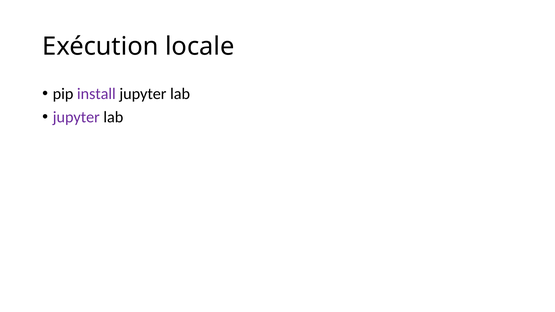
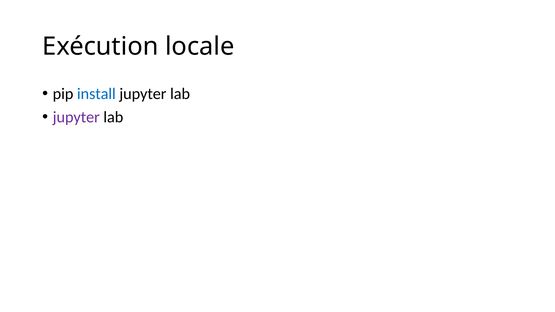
install colour: purple -> blue (96, 94)
